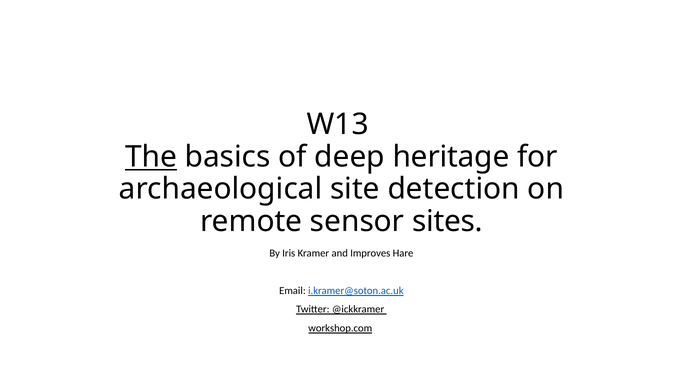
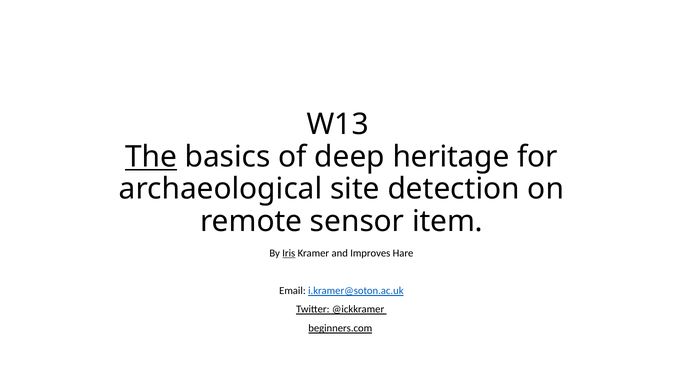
sites: sites -> item (447, 221)
Iris underline: none -> present (289, 253)
workshop.com: workshop.com -> beginners.com (340, 328)
